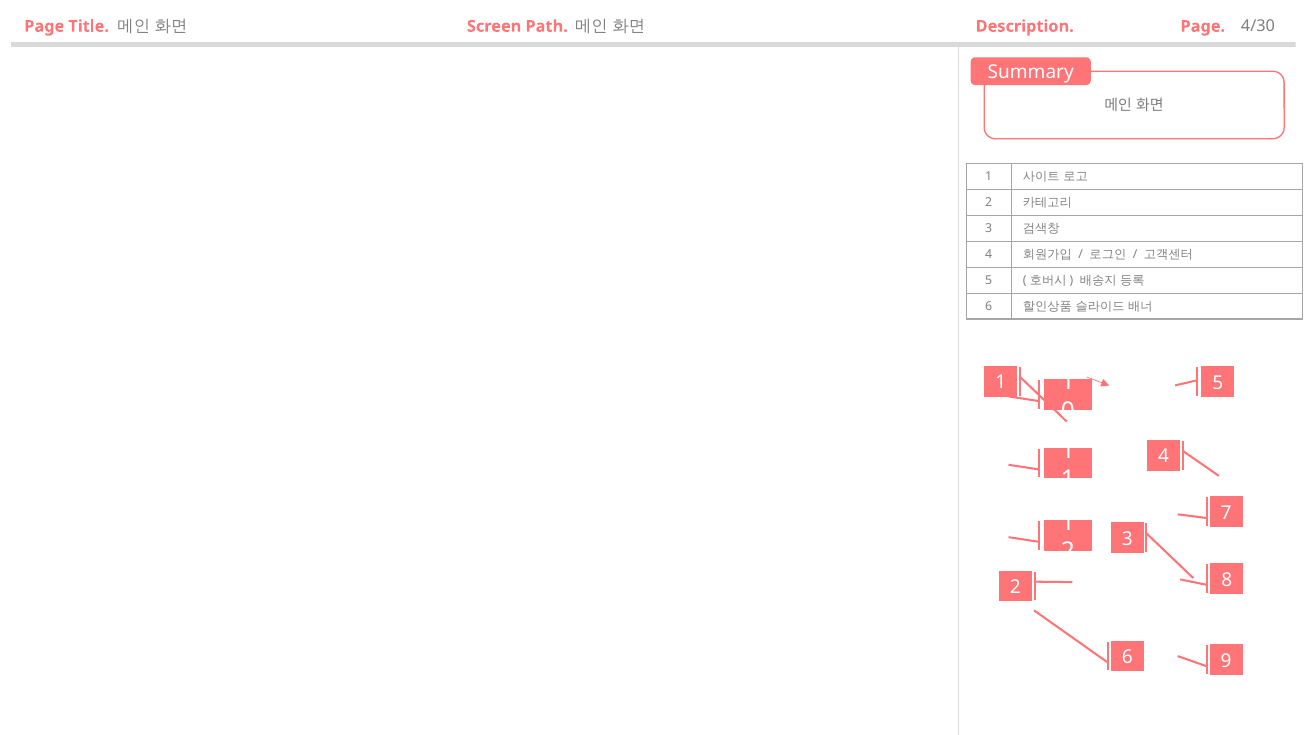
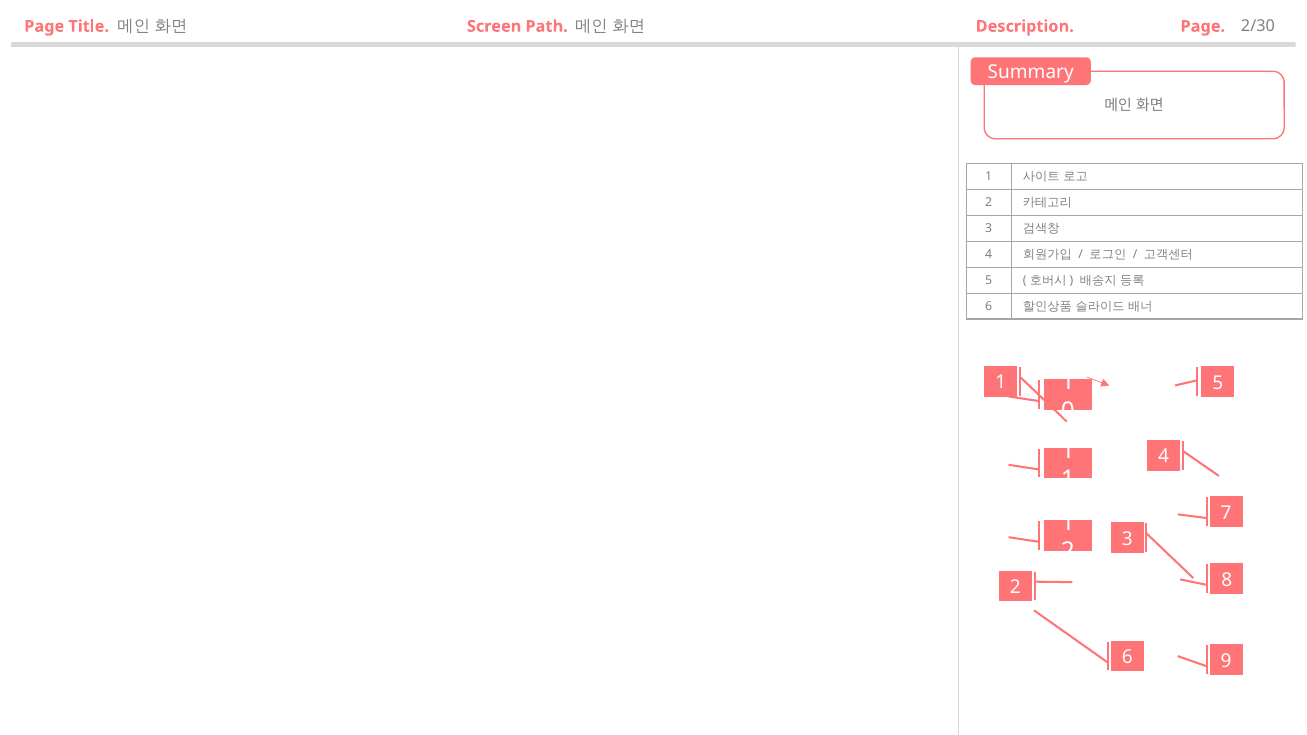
4/30: 4/30 -> 2/30 (1258, 26)
